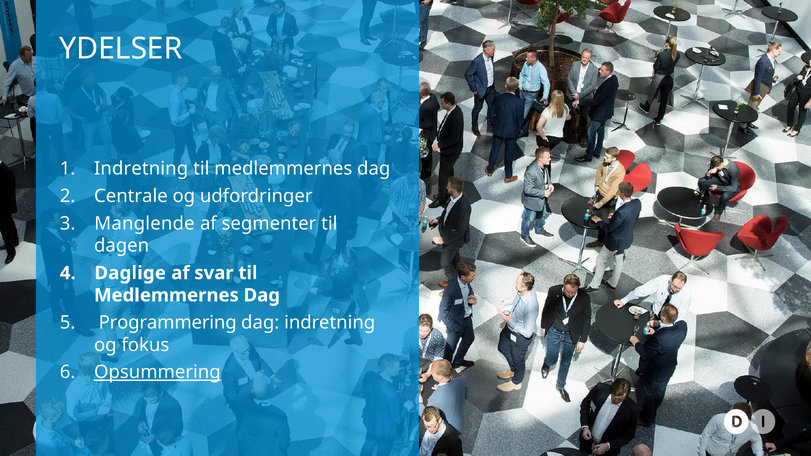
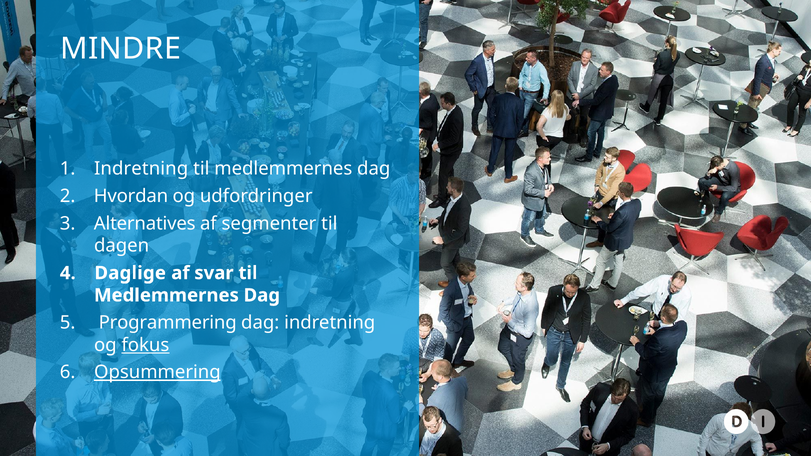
YDELSER: YDELSER -> MINDRE (121, 49)
Centrale: Centrale -> Hvordan (131, 196)
Manglende: Manglende -> Alternatives (145, 223)
fokus underline: none -> present (145, 345)
